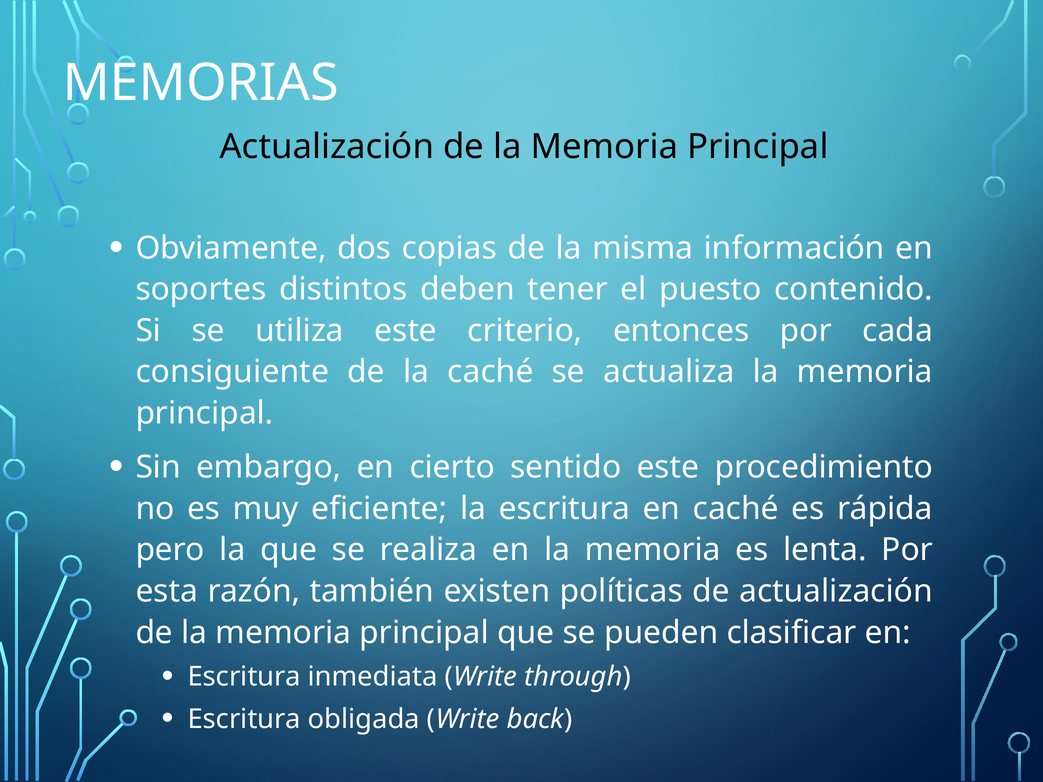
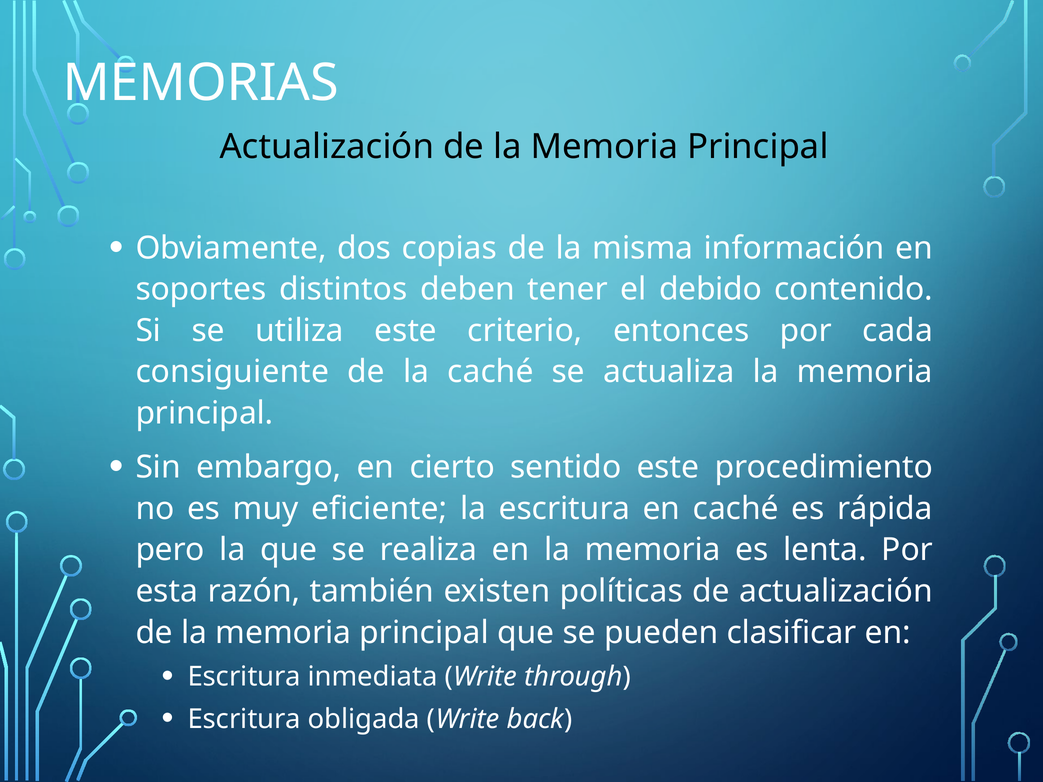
puesto: puesto -> debido (710, 290)
